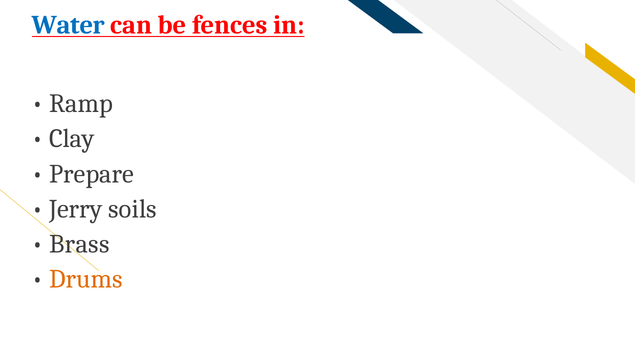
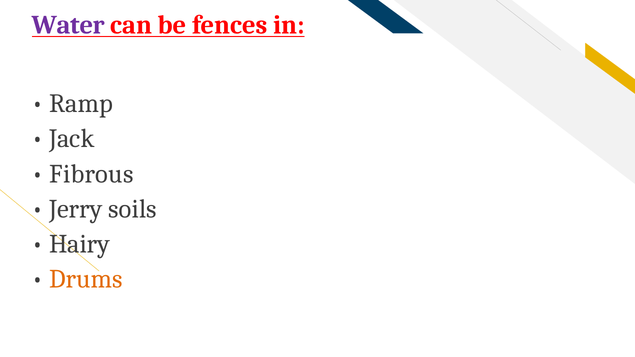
Water colour: blue -> purple (68, 25)
Clay: Clay -> Jack (72, 139)
Prepare: Prepare -> Fibrous (91, 174)
Brass: Brass -> Hairy (80, 244)
